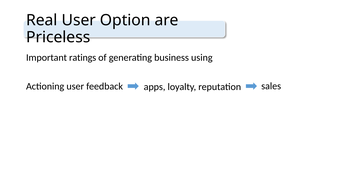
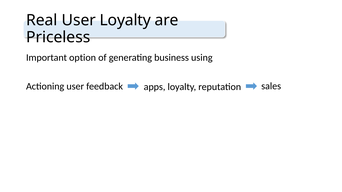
User Option: Option -> Loyalty (125, 20)
ratings: ratings -> option (83, 58)
